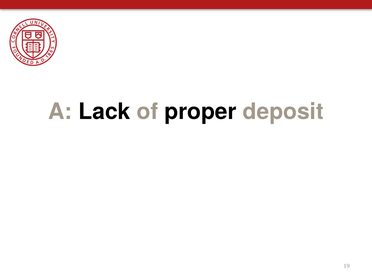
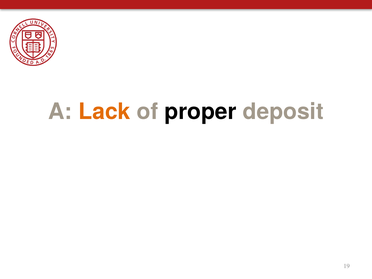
Lack colour: black -> orange (104, 112)
